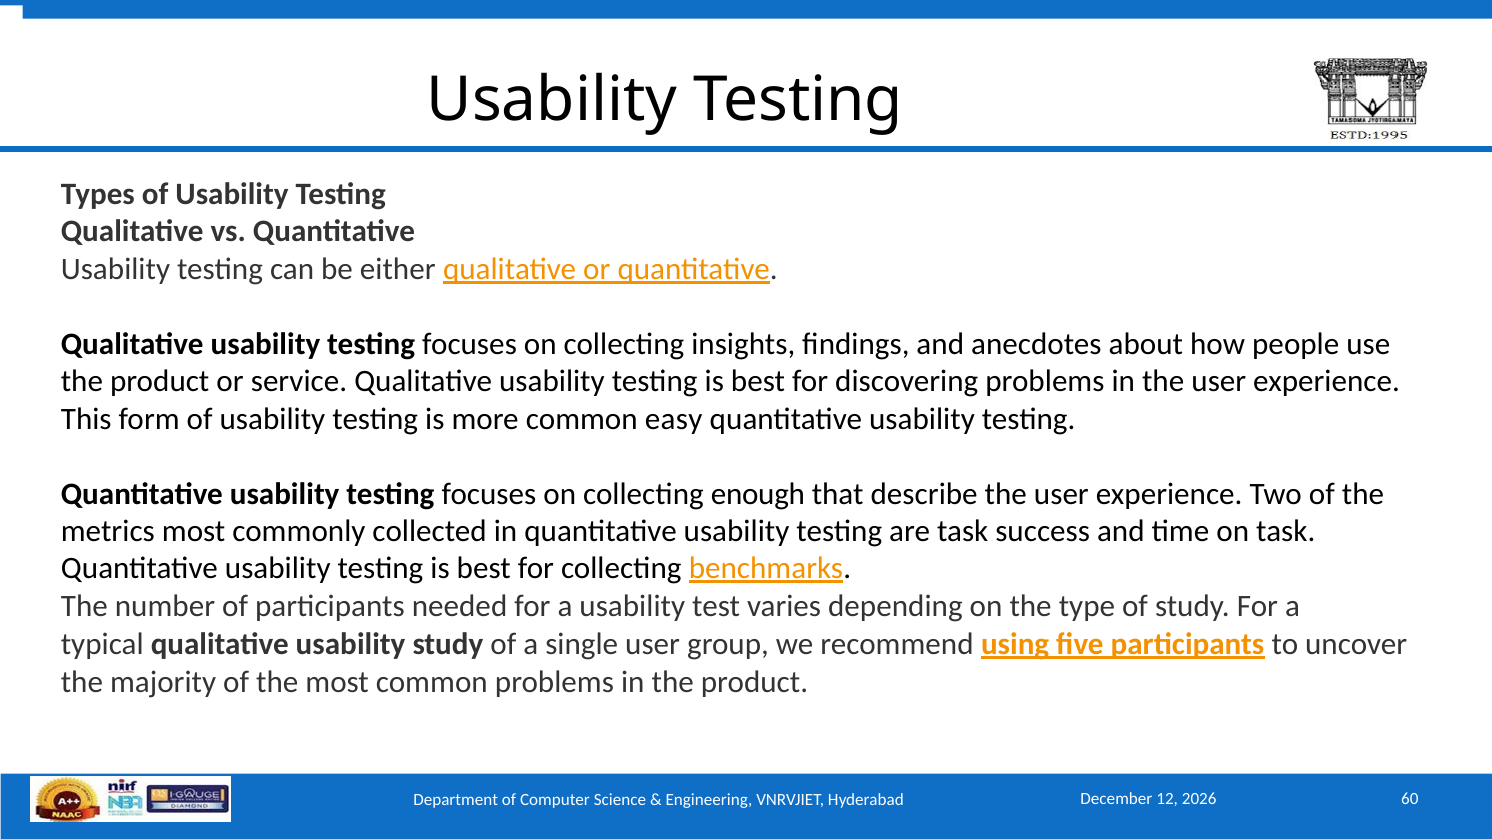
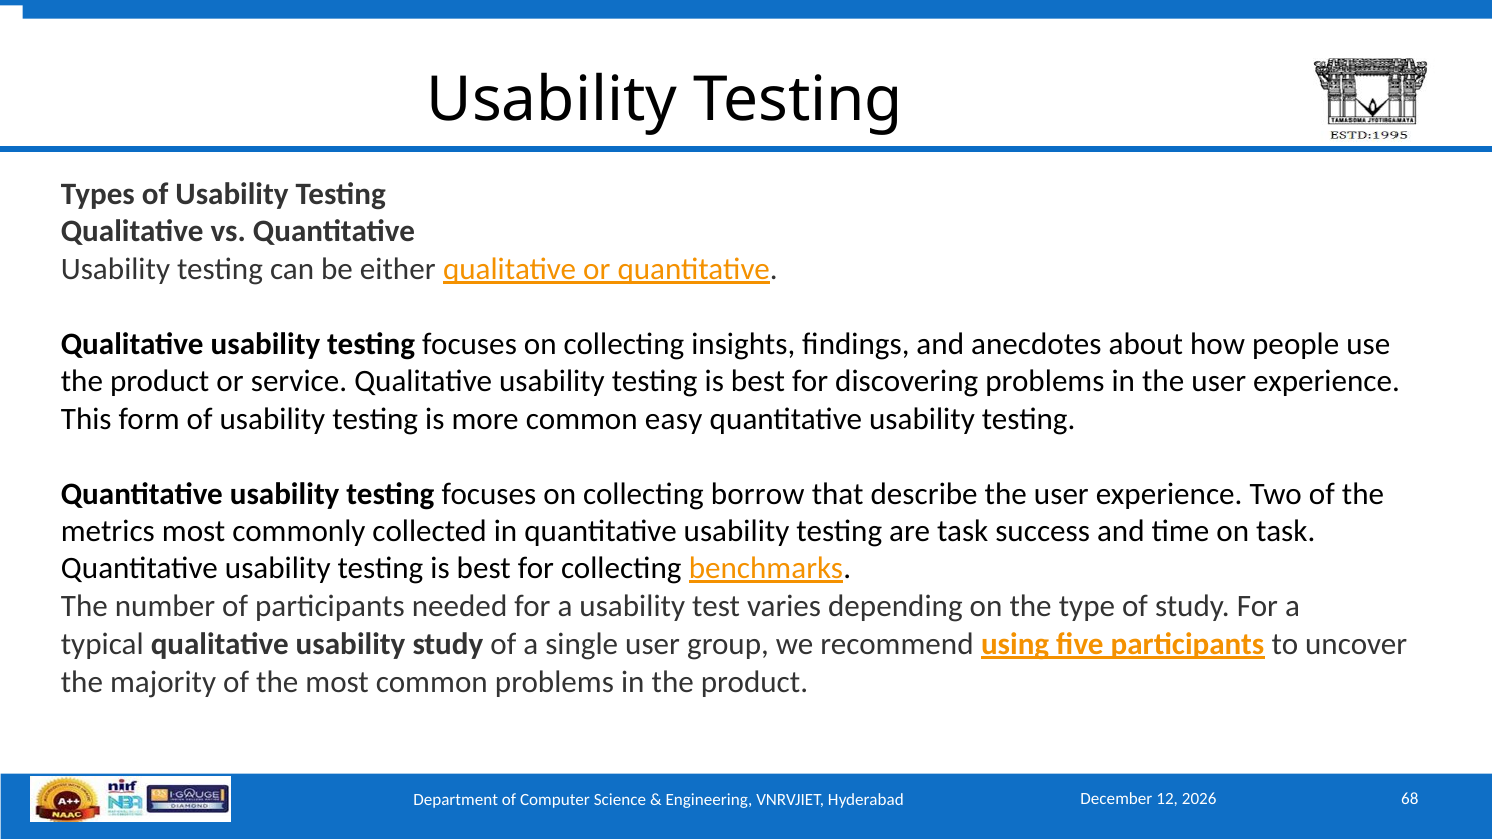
enough: enough -> borrow (758, 494)
60: 60 -> 68 (1410, 799)
